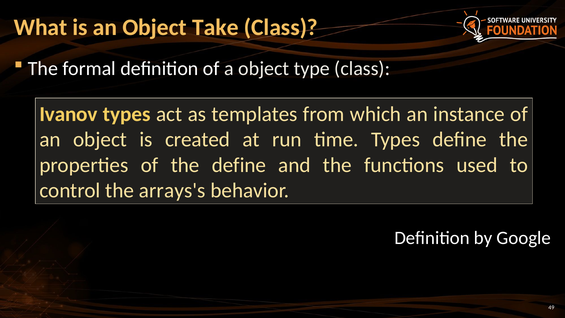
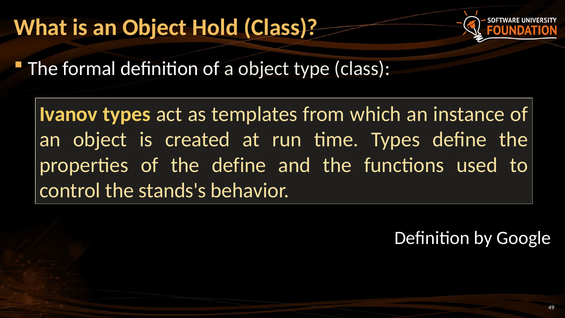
Take: Take -> Hold (215, 27)
arrays's: arrays's -> stands's (172, 190)
